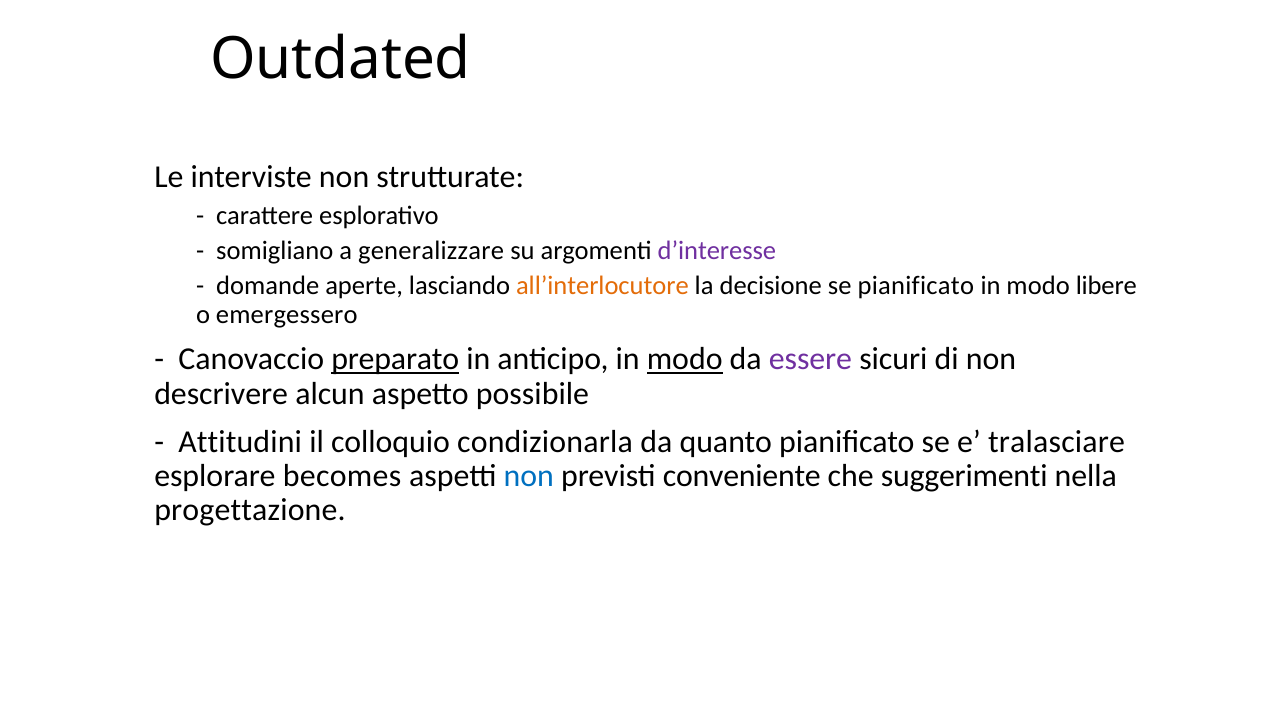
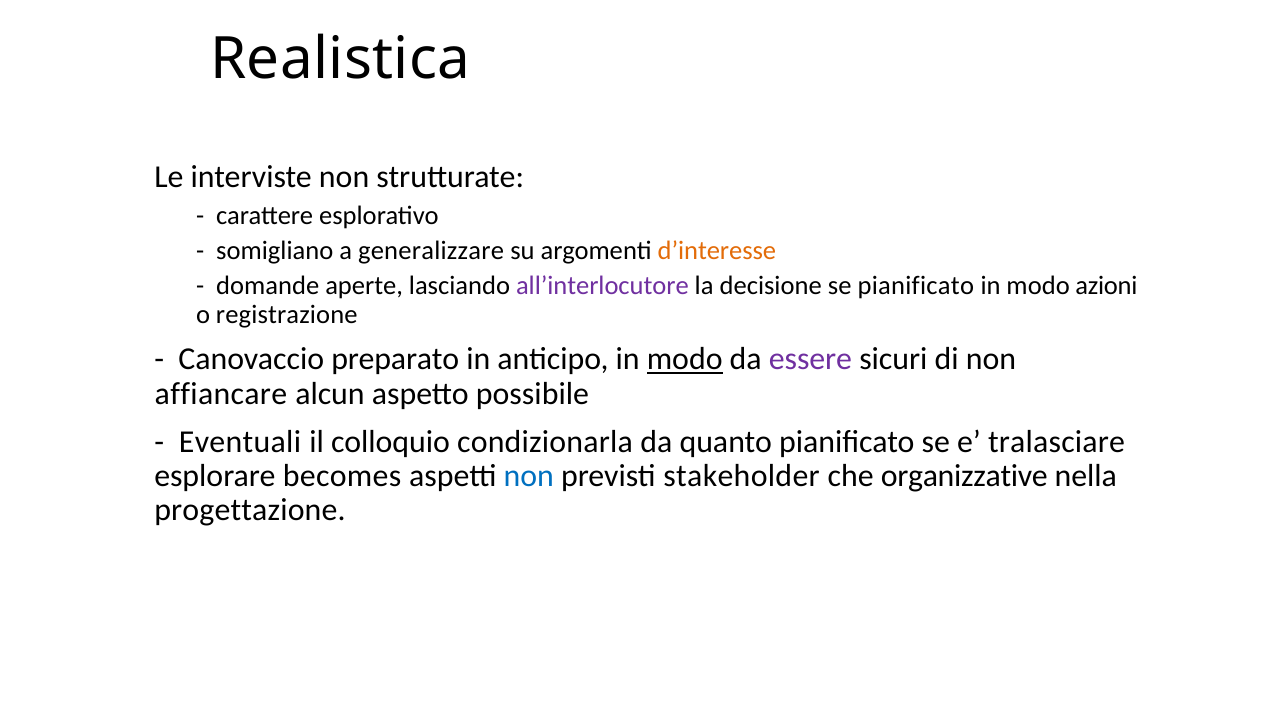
Outdated: Outdated -> Realistica (340, 59)
d’interesse colour: purple -> orange (717, 250)
all’interlocutore colour: orange -> purple (602, 286)
libere: libere -> azioni (1106, 286)
emergessero: emergessero -> registrazione (287, 314)
preparato underline: present -> none (395, 359)
descrivere: descrivere -> affiancare (221, 394)
Attitudini: Attitudini -> Eventuali (240, 441)
conveniente: conveniente -> stakeholder (742, 476)
suggerimenti: suggerimenti -> organizzative (964, 476)
